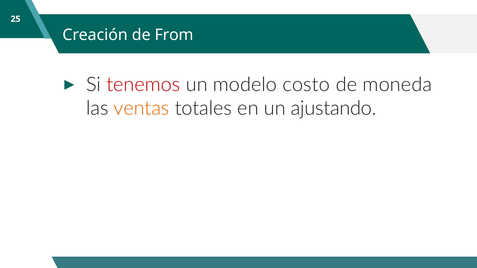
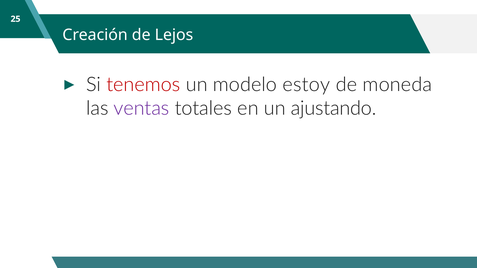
From: From -> Lejos (174, 35)
costo: costo -> estoy (306, 85)
ventas colour: orange -> purple (141, 109)
